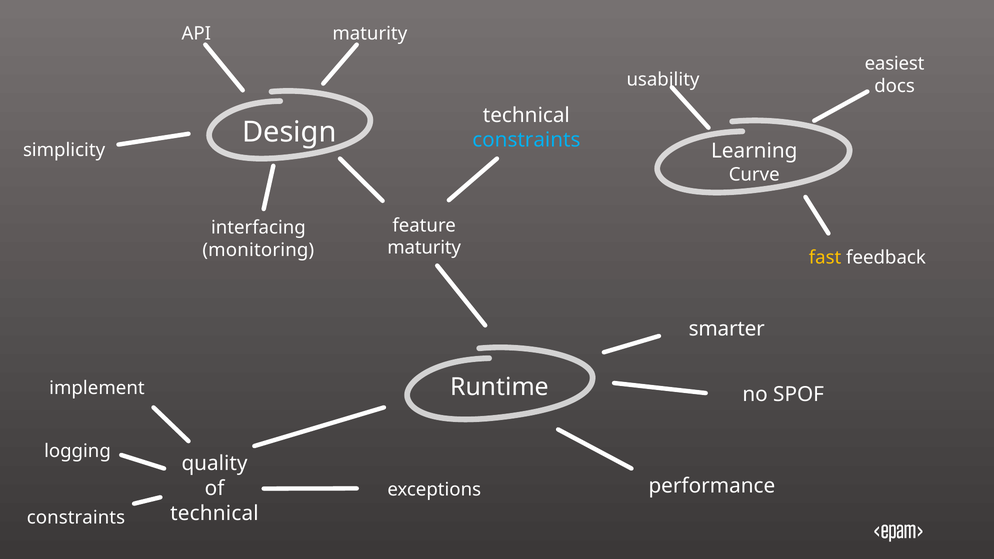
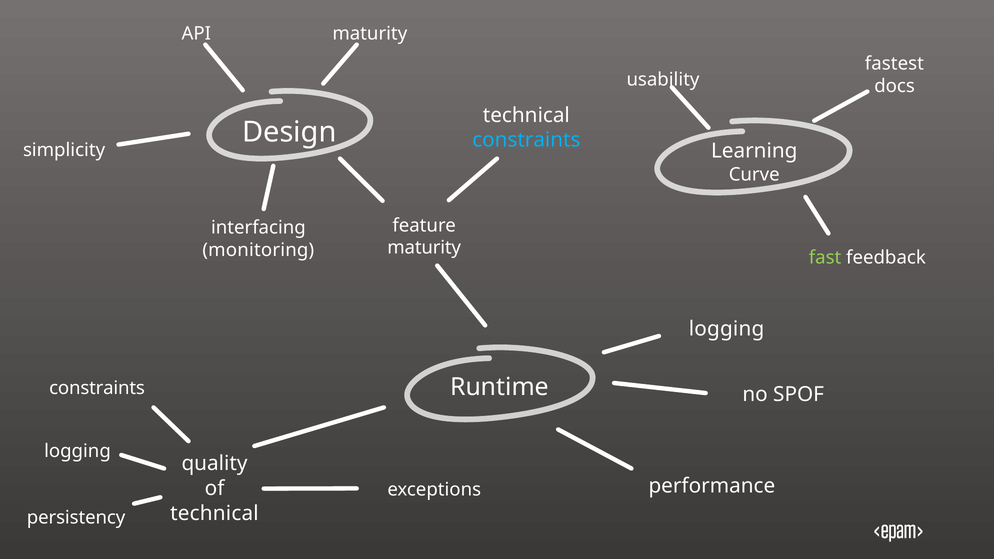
easiest: easiest -> fastest (894, 64)
fast colour: yellow -> light green (825, 257)
smarter: smarter -> logging (727, 329)
implement: implement -> constraints (97, 388)
constraints: constraints -> persistency (76, 518)
